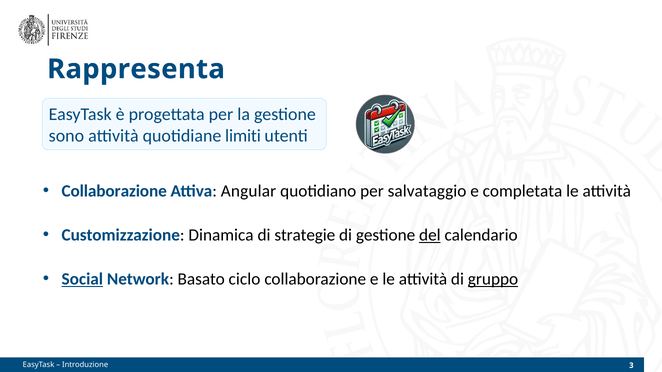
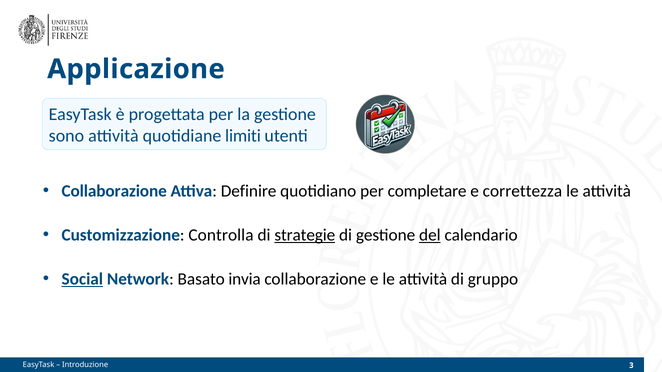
Rappresenta: Rappresenta -> Applicazione (136, 69)
Angular: Angular -> Definire (249, 191)
salvataggio: salvataggio -> completare (427, 191)
completata: completata -> correttezza (522, 191)
Dinamica: Dinamica -> Controlla (221, 235)
strategie underline: none -> present (305, 235)
ciclo: ciclo -> invia (245, 279)
gruppo underline: present -> none (493, 279)
